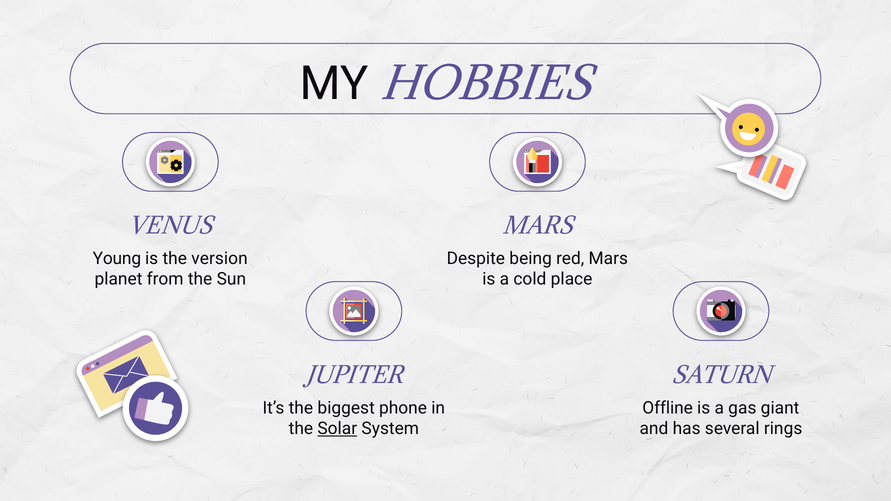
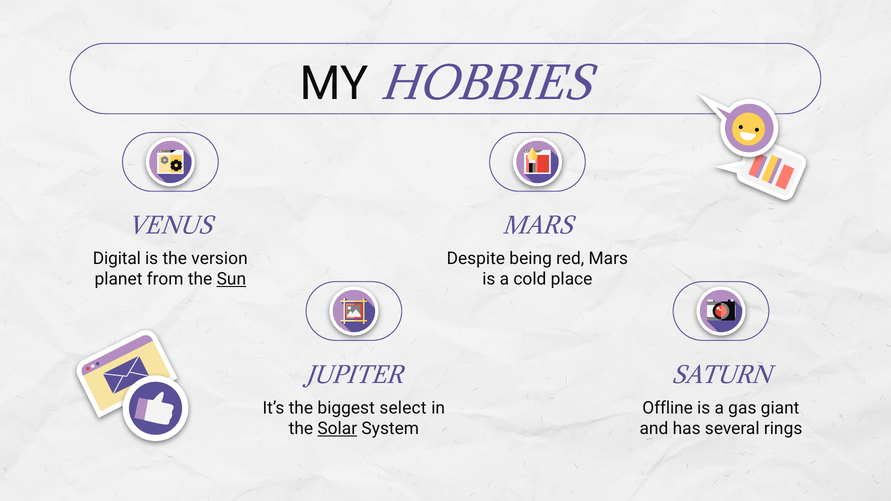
Young: Young -> Digital (117, 259)
Sun underline: none -> present (231, 279)
phone: phone -> select (403, 408)
